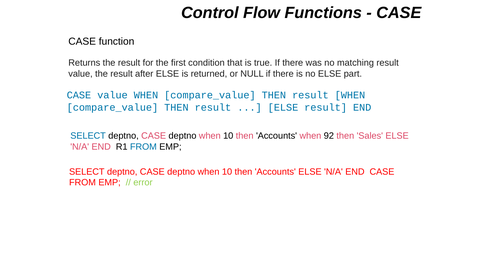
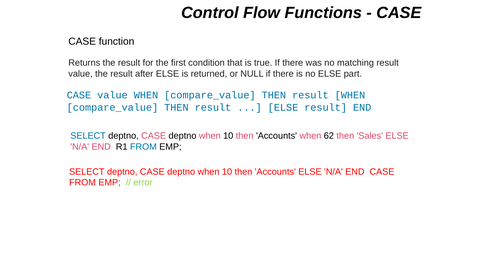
92: 92 -> 62 (329, 135)
